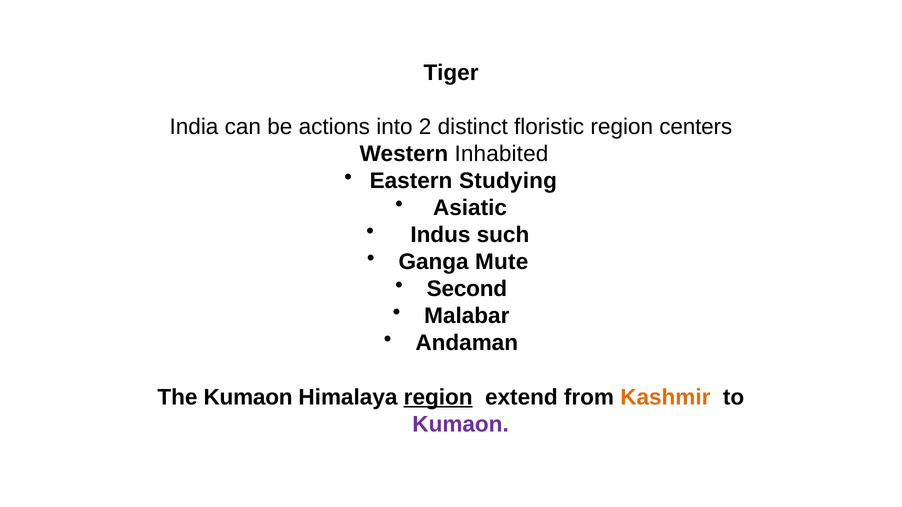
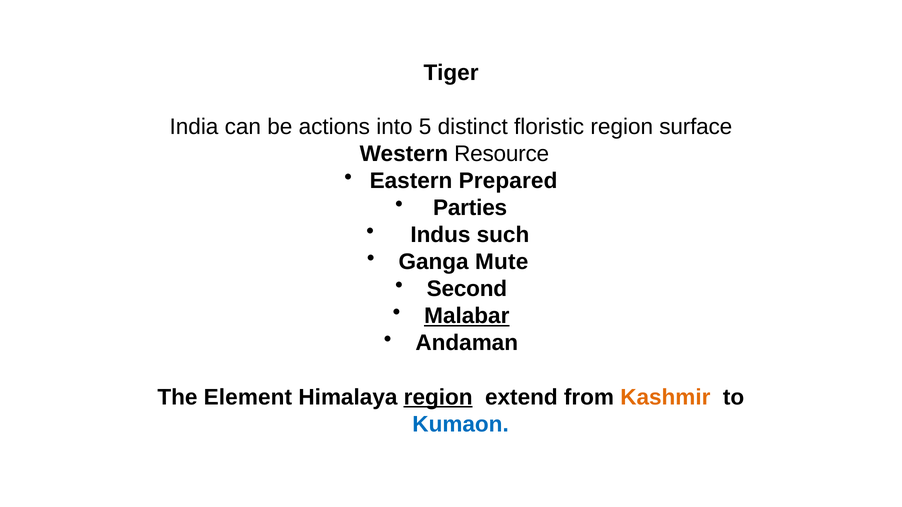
2: 2 -> 5 (425, 127)
centers: centers -> surface (696, 127)
Inhabited: Inhabited -> Resource (502, 154)
Studying: Studying -> Prepared (508, 181)
Asiatic: Asiatic -> Parties (470, 208)
Malabar underline: none -> present (467, 316)
The Kumaon: Kumaon -> Element (248, 397)
Kumaon colour: purple -> blue (461, 424)
